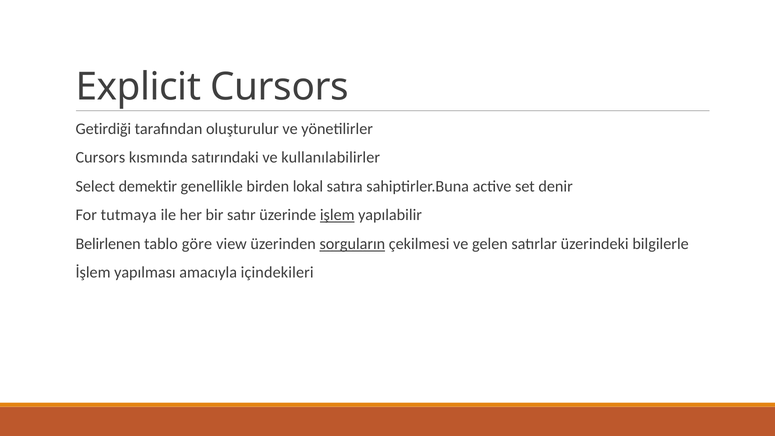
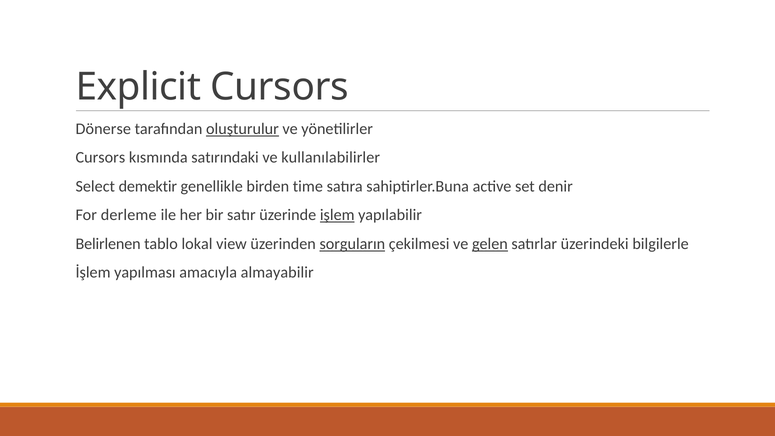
Getirdiği: Getirdiği -> Dönerse (103, 129)
oluşturulur underline: none -> present (242, 129)
lokal: lokal -> time (308, 186)
tutmaya: tutmaya -> derleme (129, 215)
göre: göre -> lokal (197, 244)
gelen underline: none -> present (490, 244)
içindekileri: içindekileri -> almayabilir (277, 273)
